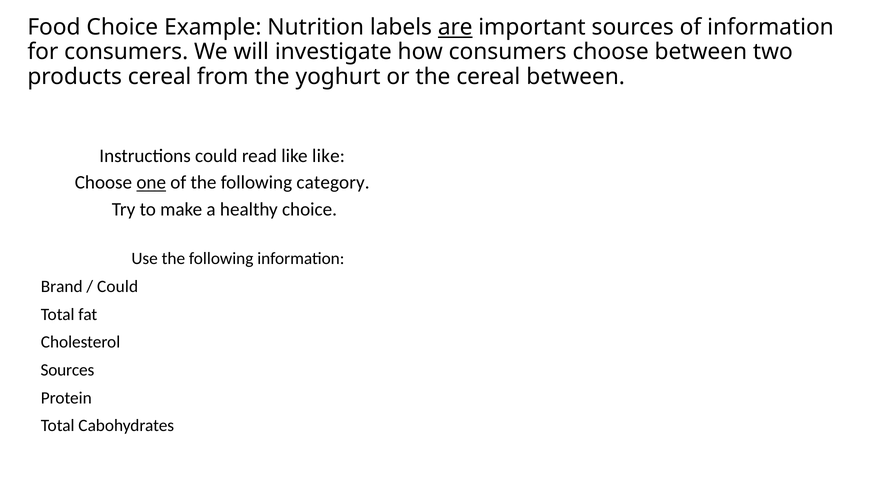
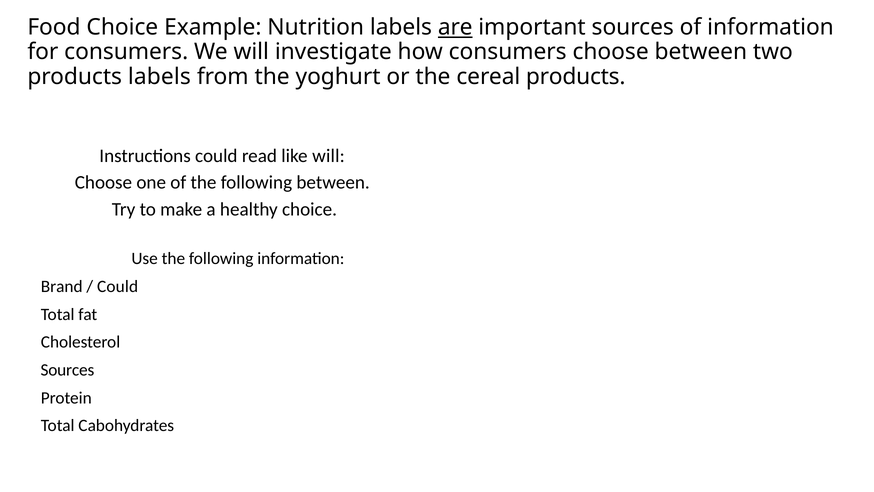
products cereal: cereal -> labels (159, 76)
cereal between: between -> products (576, 76)
like like: like -> will (329, 156)
one underline: present -> none (151, 182)
following category: category -> between (333, 182)
